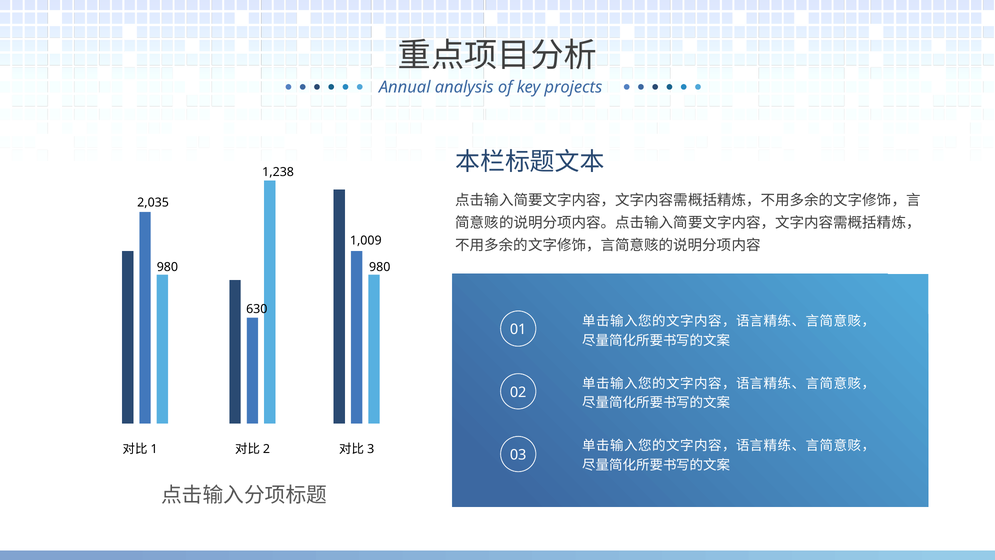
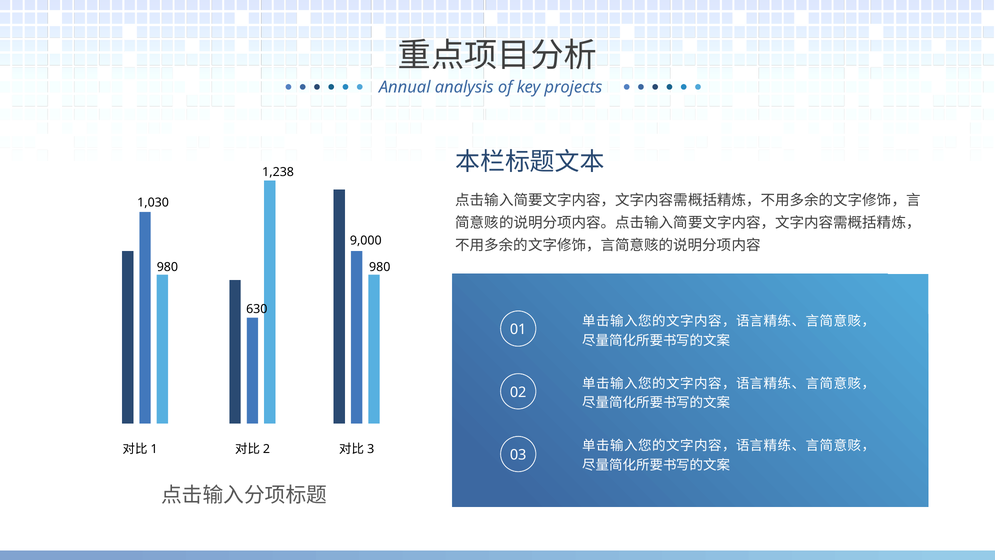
2,035: 2,035 -> 1,030 (153, 203)
1,009: 1,009 -> 9,000 (366, 241)
